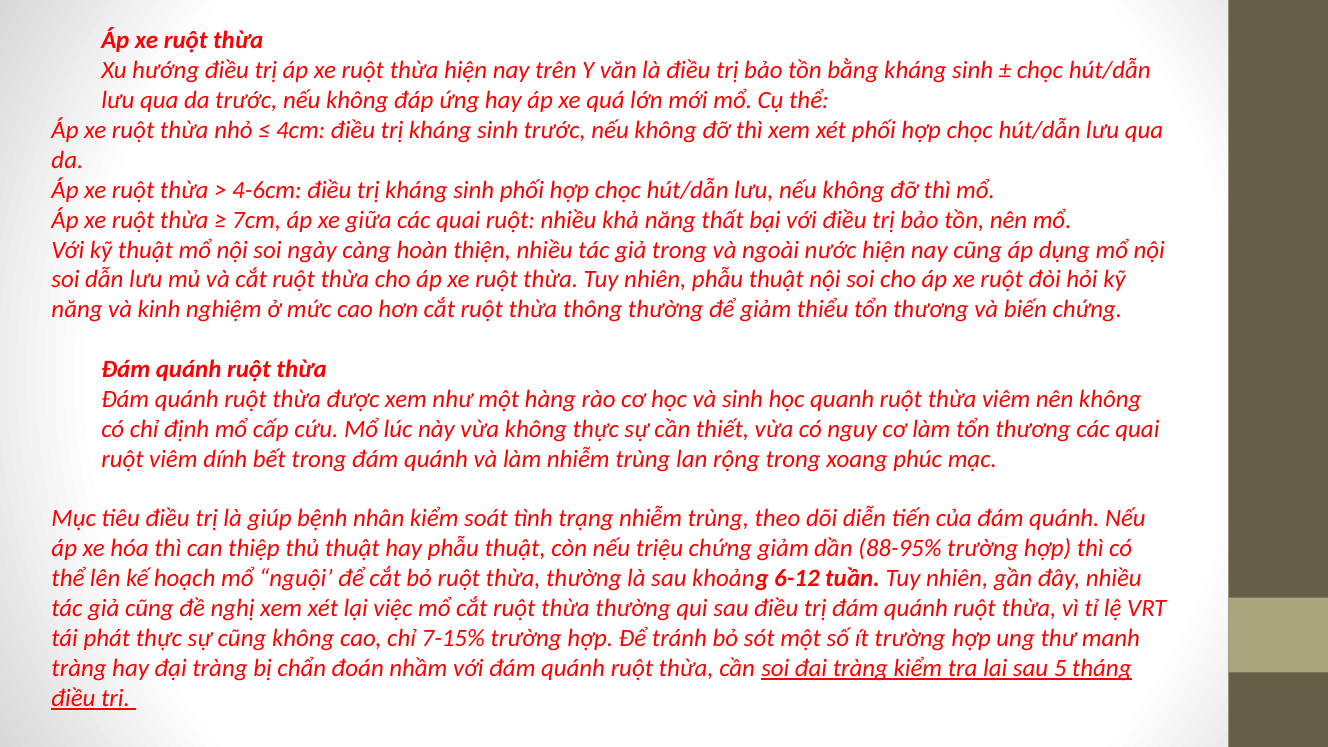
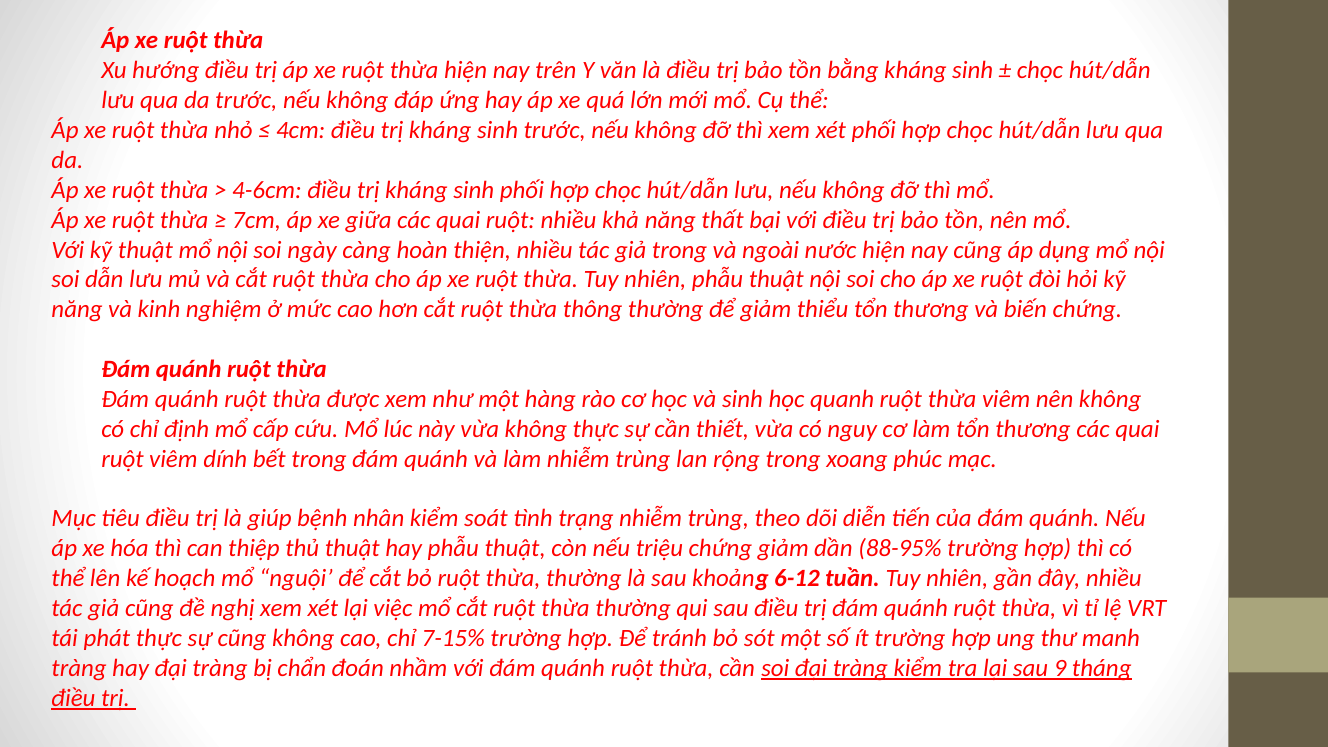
5: 5 -> 9 (1060, 668)
